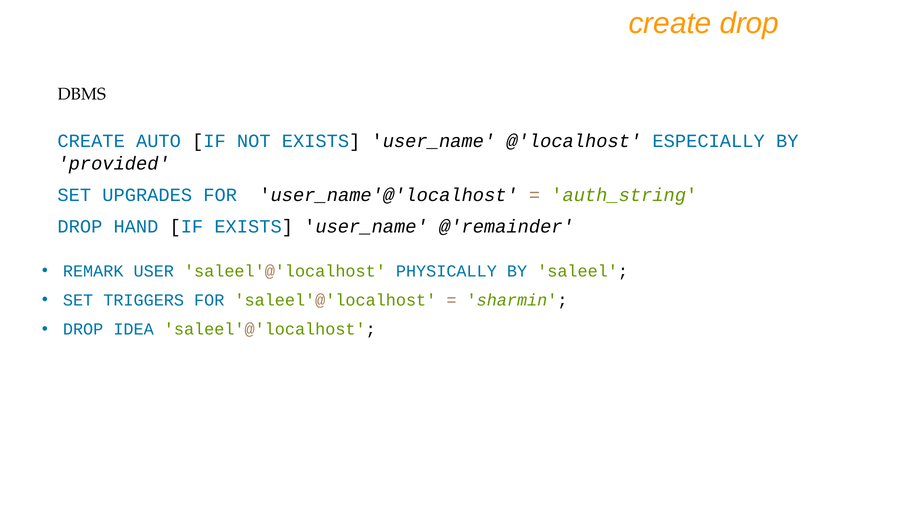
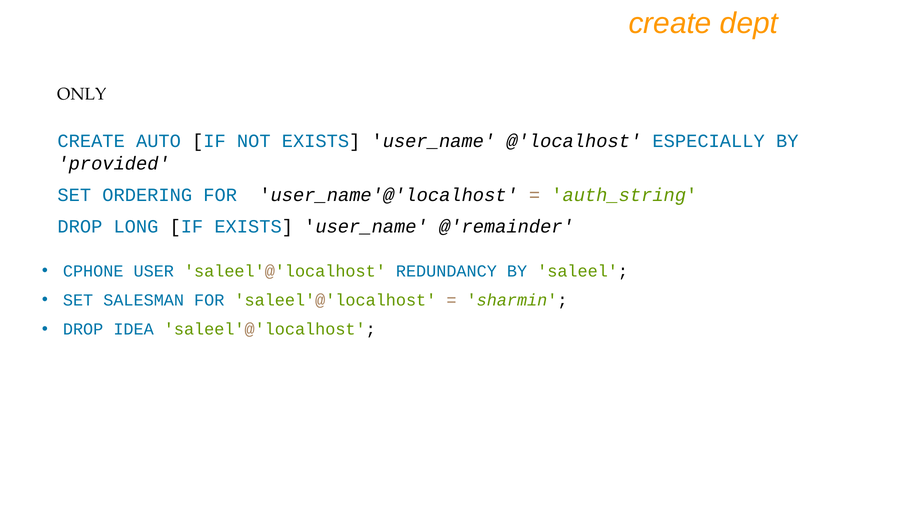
create drop: drop -> dept (749, 23)
DBMS: DBMS -> ONLY (82, 94)
UPGRADES: UPGRADES -> ORDERING (147, 195)
HAND: HAND -> LONG (136, 226)
REMARK: REMARK -> CPHONE (93, 271)
PHYSICALLY: PHYSICALLY -> REDUNDANCY (446, 271)
TRIGGERS: TRIGGERS -> SALESMAN (144, 300)
